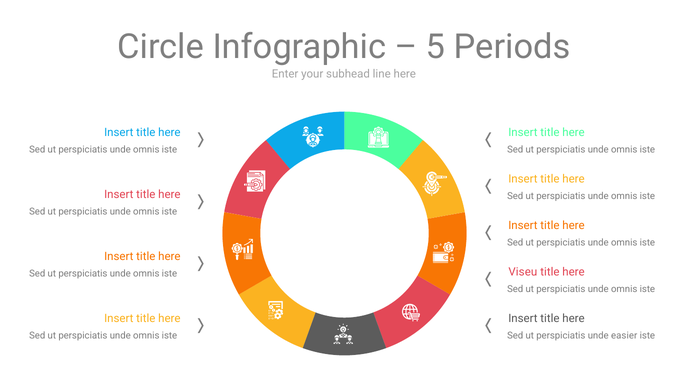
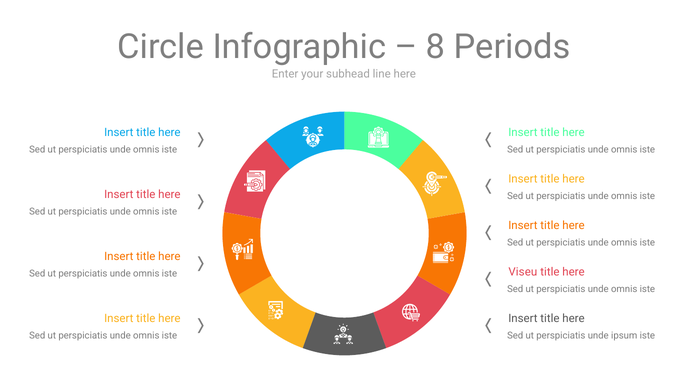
5: 5 -> 8 (436, 47)
easier: easier -> ipsum (624, 336)
